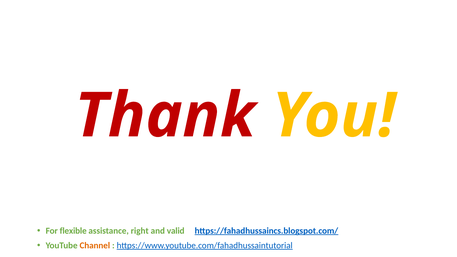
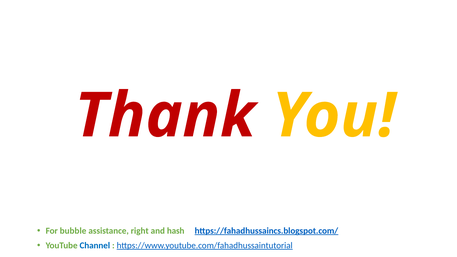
flexible: flexible -> bubble (73, 231)
valid: valid -> hash (176, 231)
Channel colour: orange -> blue (95, 245)
